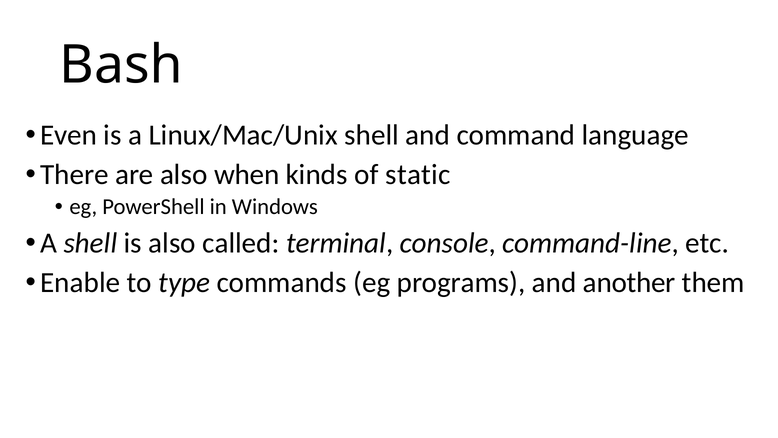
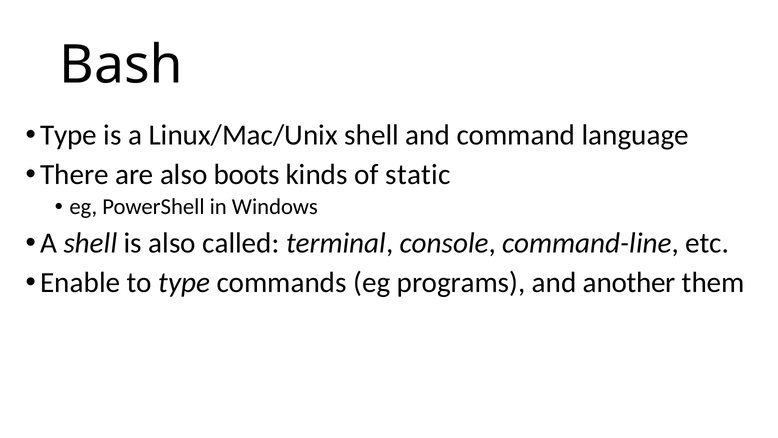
Even: Even -> Type (69, 135)
when: when -> boots (247, 175)
